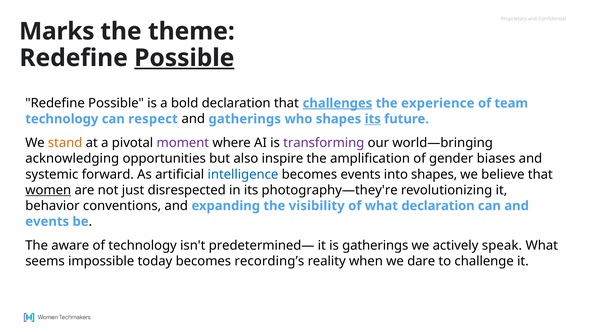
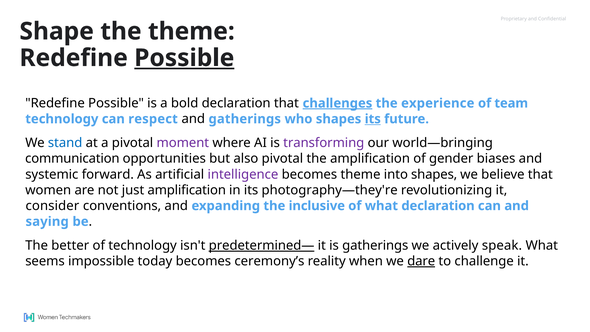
Marks: Marks -> Shape (57, 31)
stand colour: orange -> blue (65, 143)
acknowledging: acknowledging -> communication (72, 159)
also inspire: inspire -> pivotal (282, 159)
intelligence colour: blue -> purple (243, 174)
becomes events: events -> theme (360, 174)
women underline: present -> none (48, 190)
just disrespected: disrespected -> amplification (187, 190)
behavior: behavior -> consider (52, 206)
visibility: visibility -> inclusive (317, 206)
events: events -> saying (47, 221)
aware: aware -> better (70, 245)
predetermined— underline: none -> present (262, 245)
recording’s: recording’s -> ceremony’s (269, 261)
dare underline: none -> present (421, 261)
